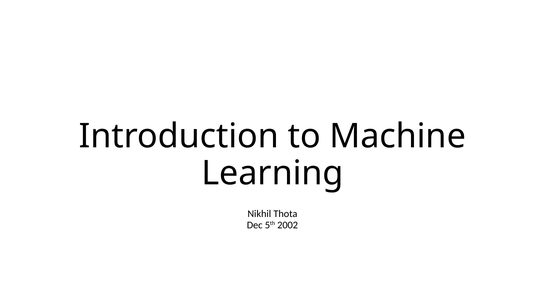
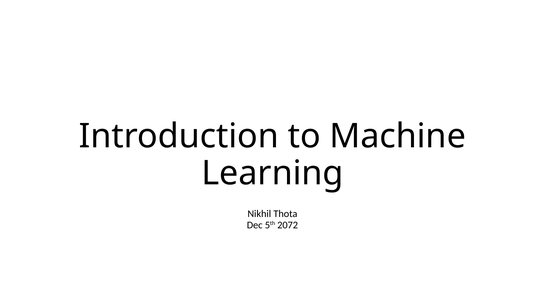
2002: 2002 -> 2072 (288, 225)
